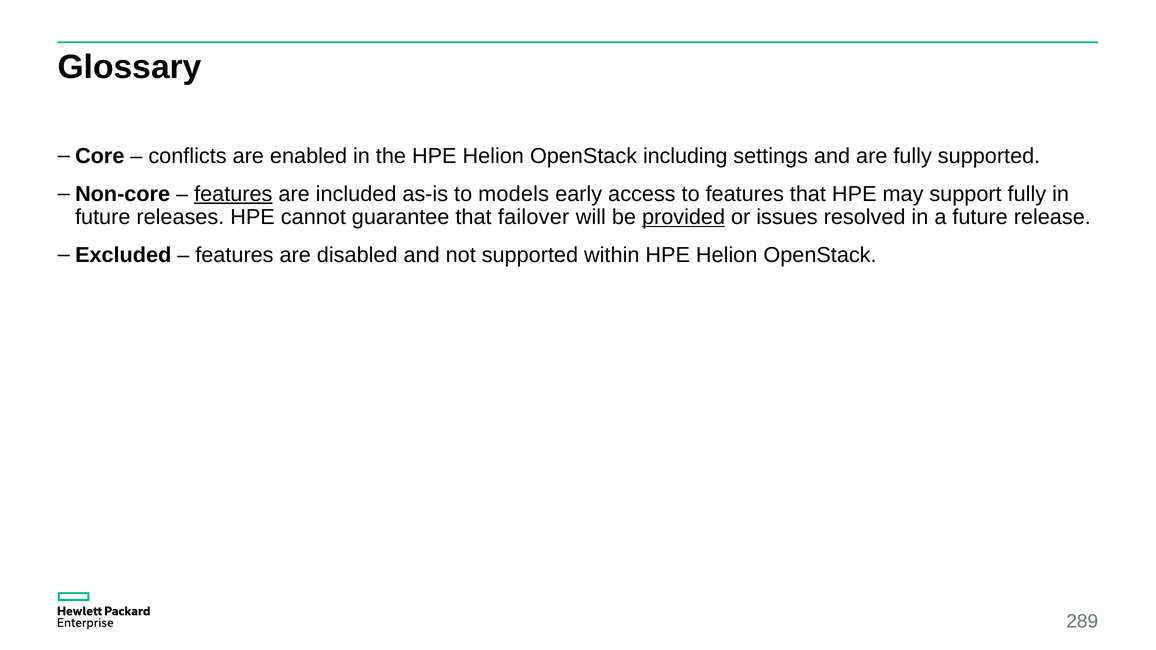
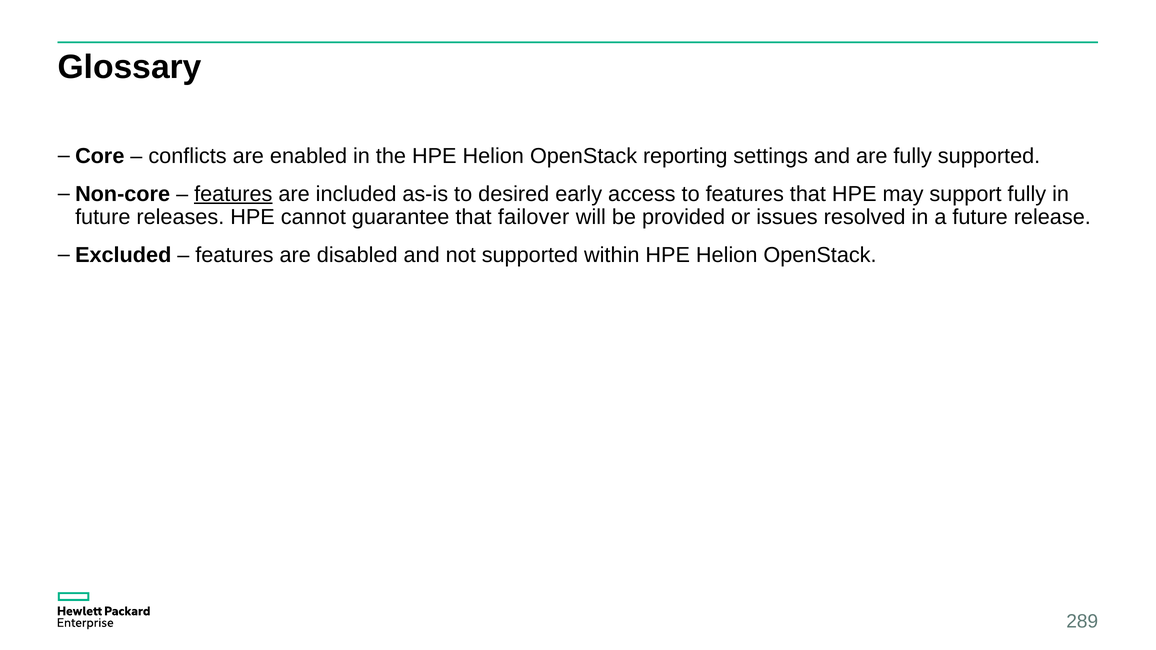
including: including -> reporting (685, 156)
models: models -> desired (514, 194)
provided underline: present -> none (684, 217)
